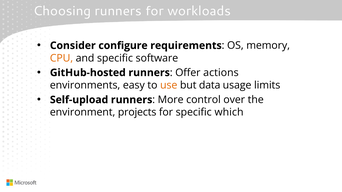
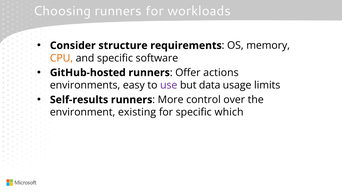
configure: configure -> structure (123, 46)
use colour: orange -> purple (169, 85)
Self-upload: Self-upload -> Self-results (79, 100)
projects: projects -> existing (137, 112)
